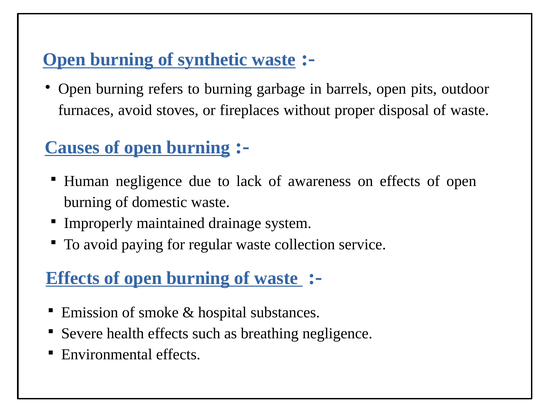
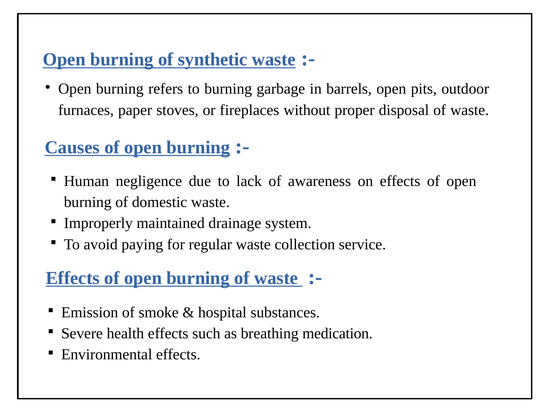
furnaces avoid: avoid -> paper (135, 110)
breathing negligence: negligence -> medication (338, 334)
